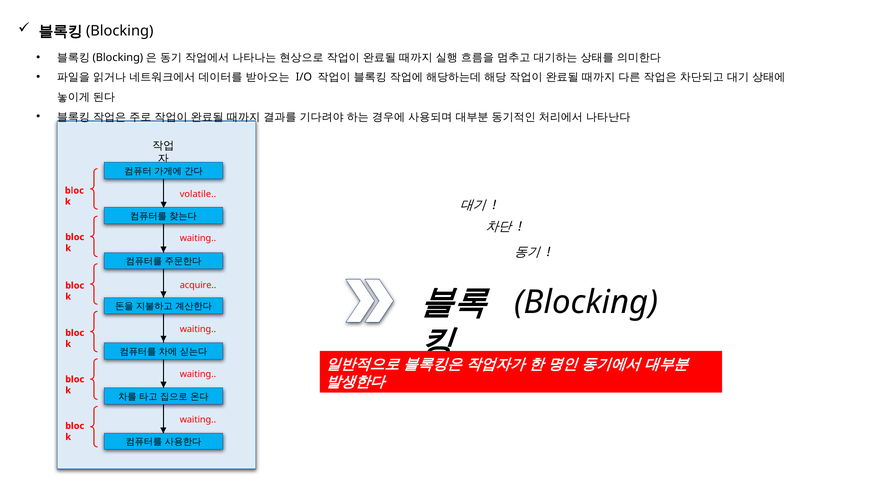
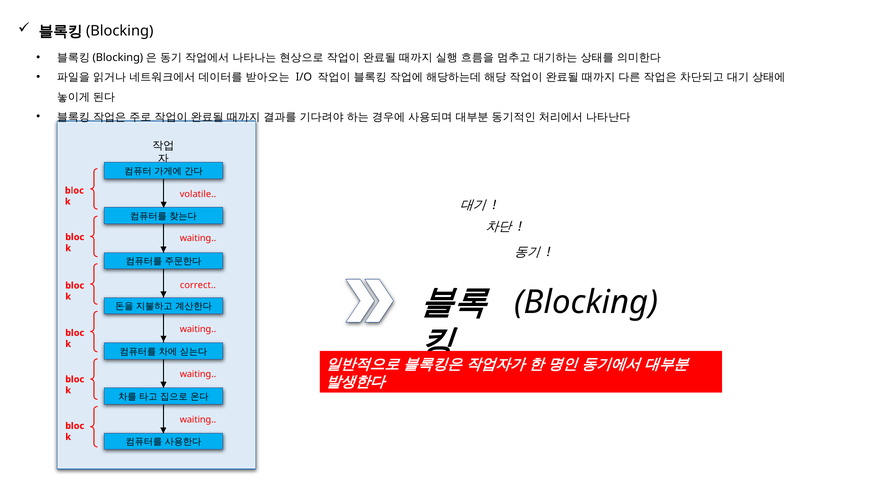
acquire: acquire -> correct (198, 285)
